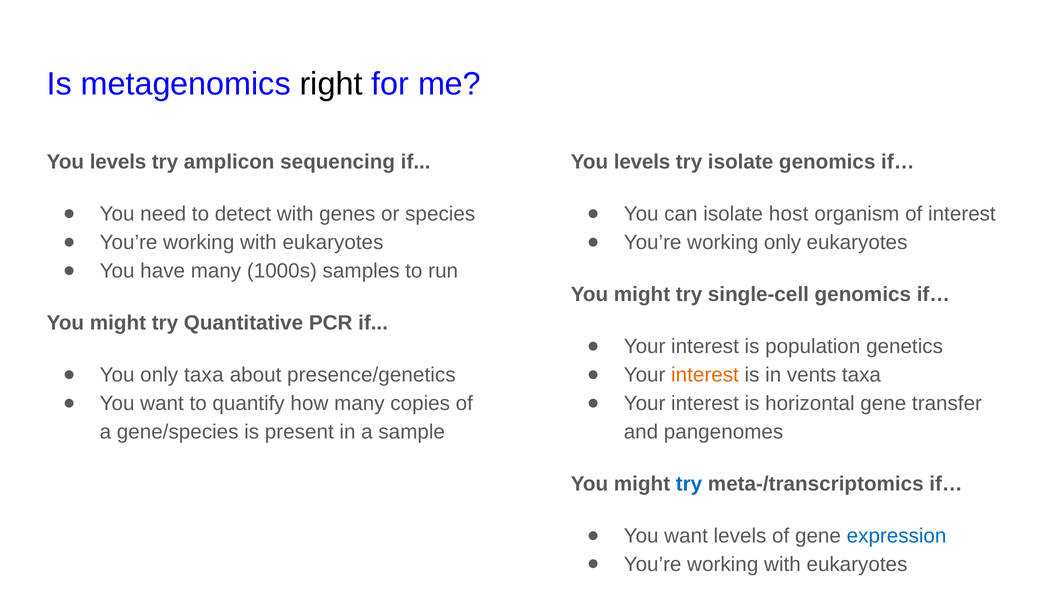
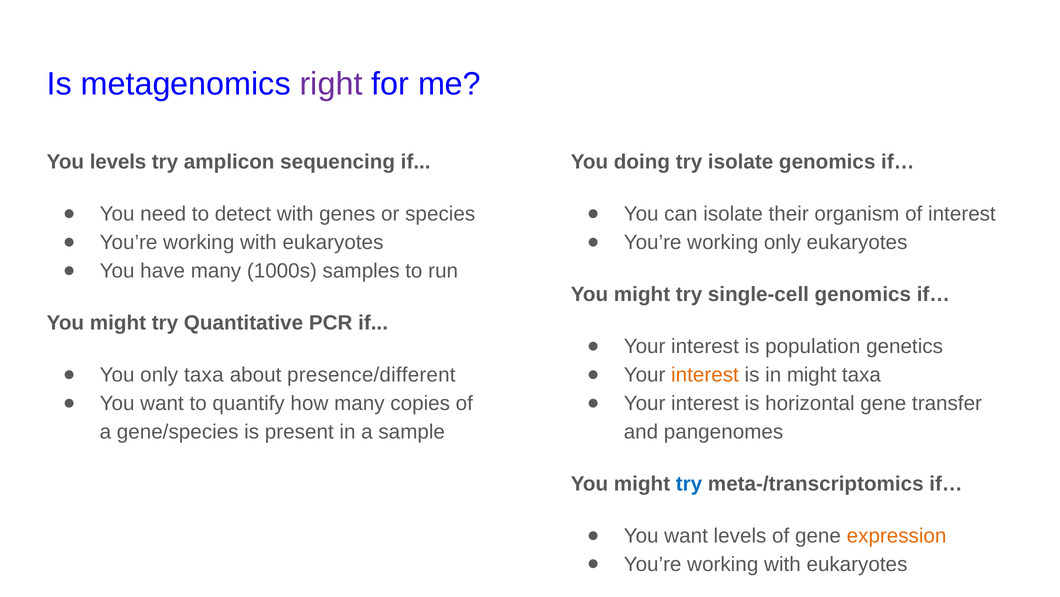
right colour: black -> purple (331, 84)
levels: levels -> doing (642, 162)
host: host -> their (789, 214)
presence/genetics: presence/genetics -> presence/different (371, 374)
in vents: vents -> might (812, 374)
expression colour: blue -> orange (897, 535)
